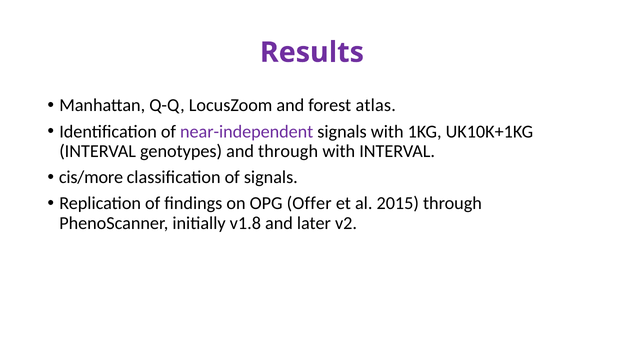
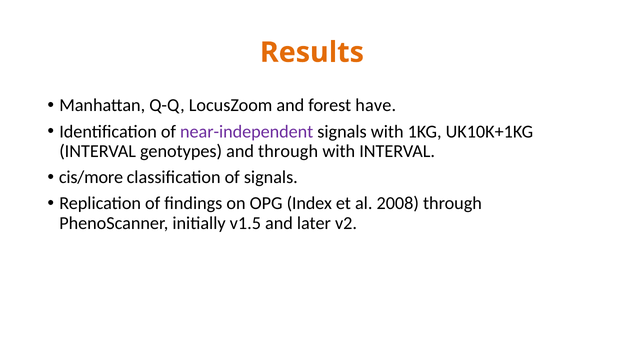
Results colour: purple -> orange (312, 52)
atlas: atlas -> have (376, 105)
Offer: Offer -> Index (309, 203)
2015: 2015 -> 2008 (398, 203)
v1.8: v1.8 -> v1.5 (245, 223)
